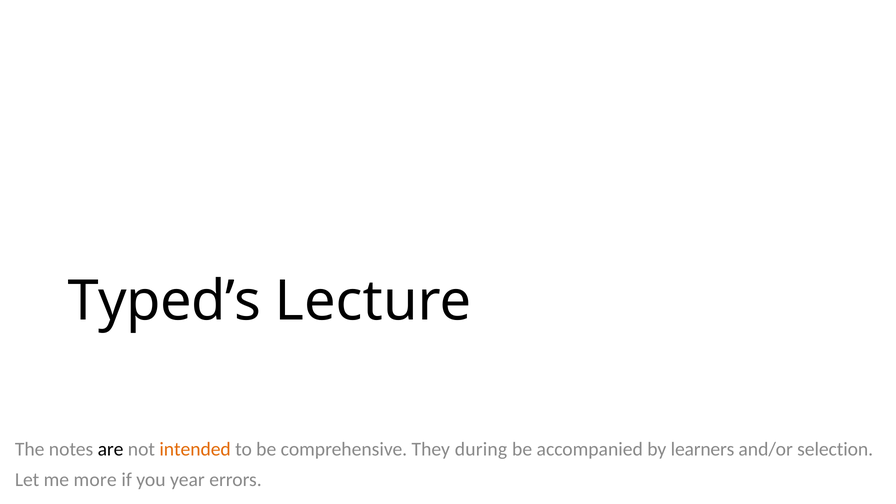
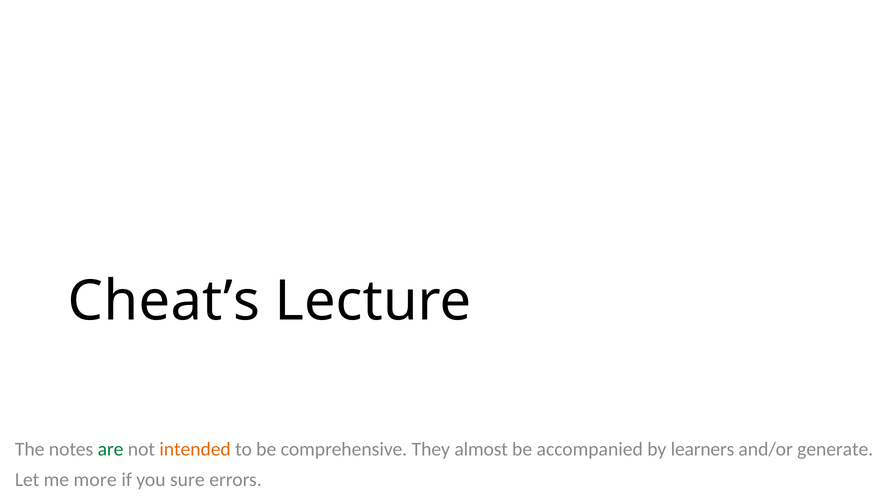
Typed’s: Typed’s -> Cheat’s (164, 301)
are colour: black -> green (111, 450)
during: during -> almost (481, 450)
selection: selection -> generate (835, 450)
year: year -> sure (187, 480)
